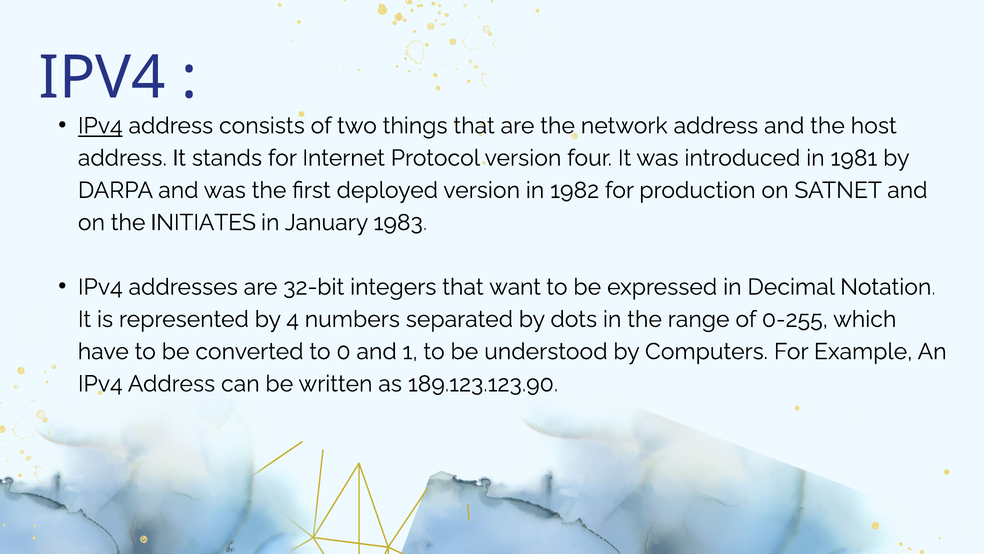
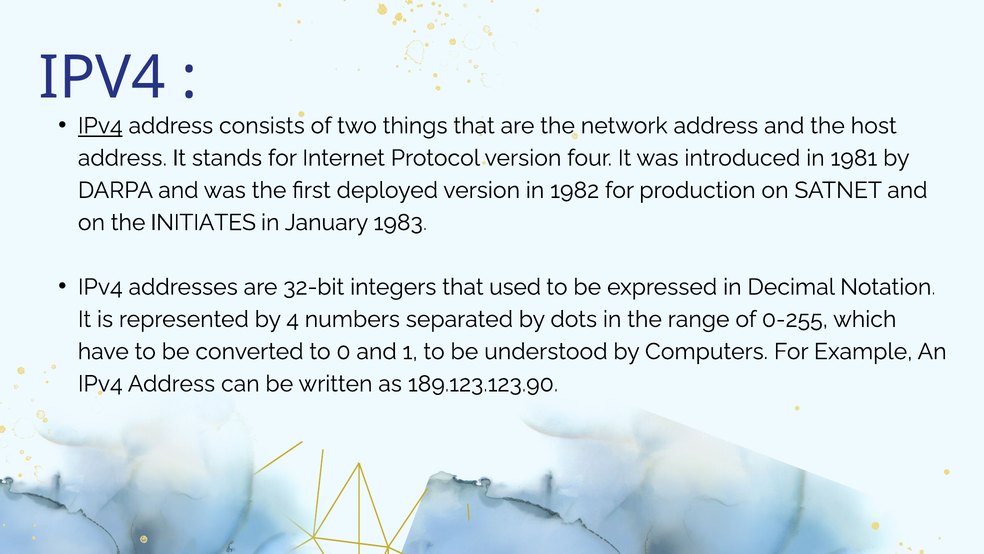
want: want -> used (515, 287)
